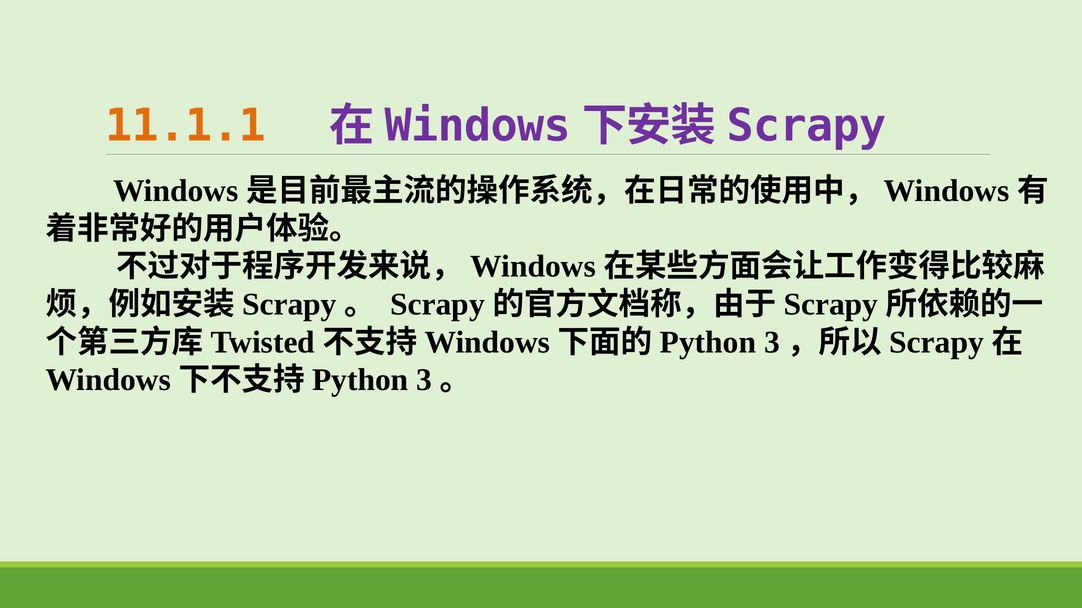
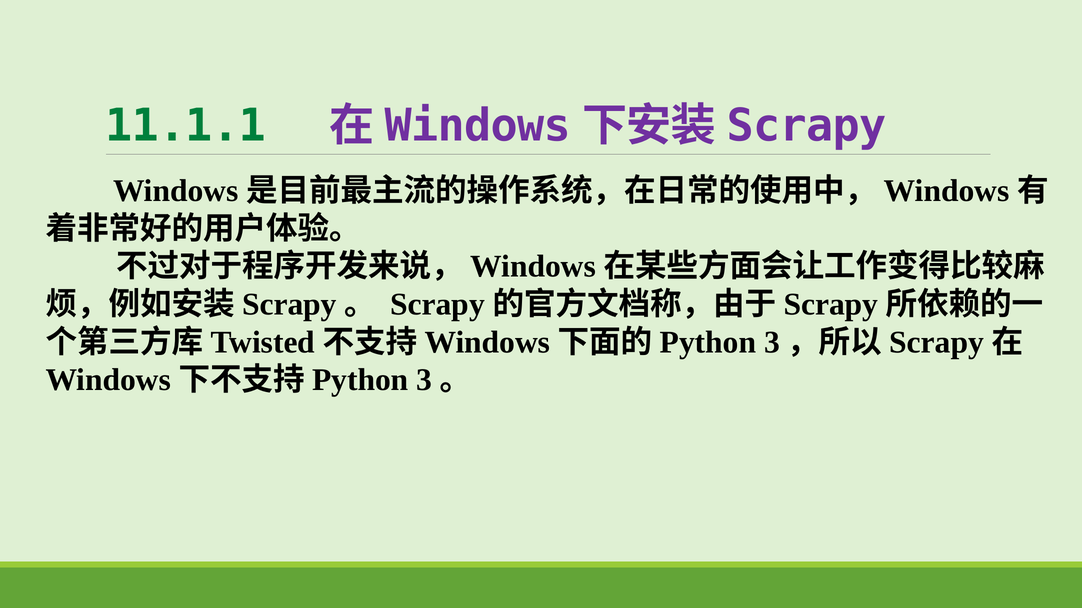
11.1.1 colour: orange -> green (186, 126)
